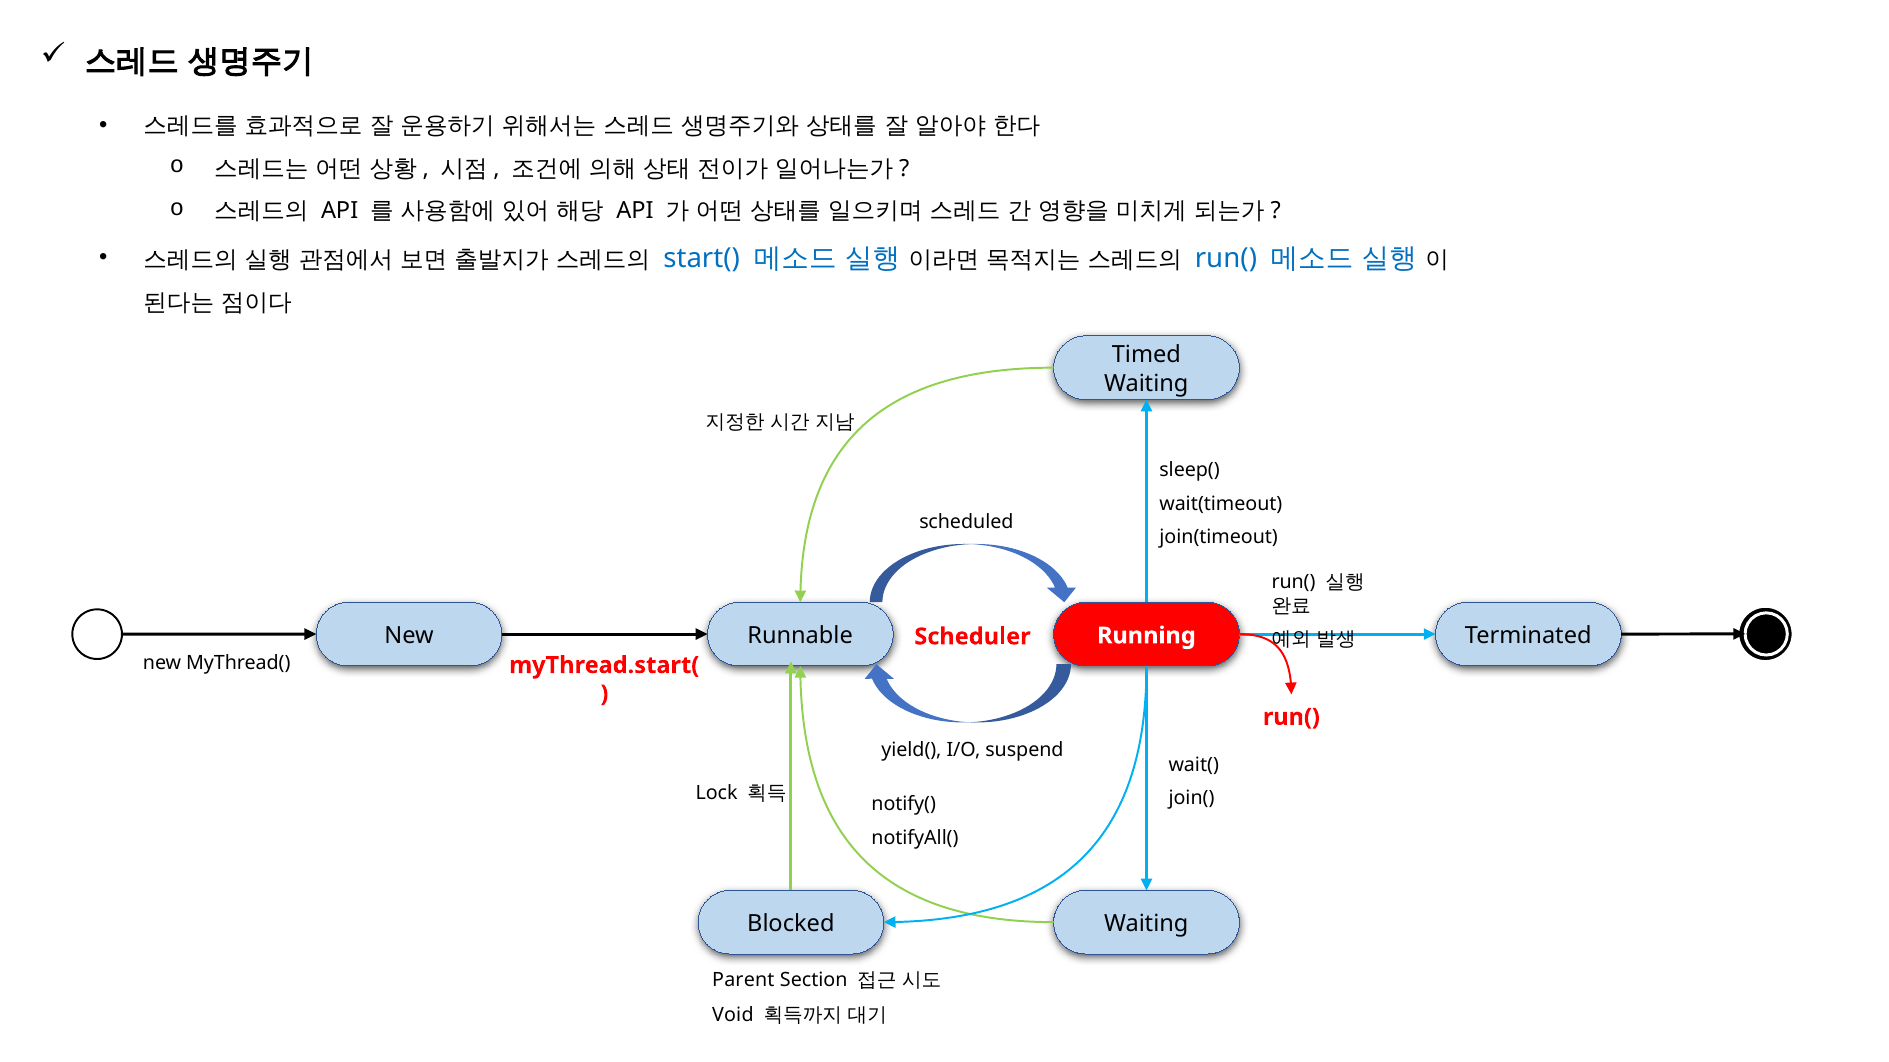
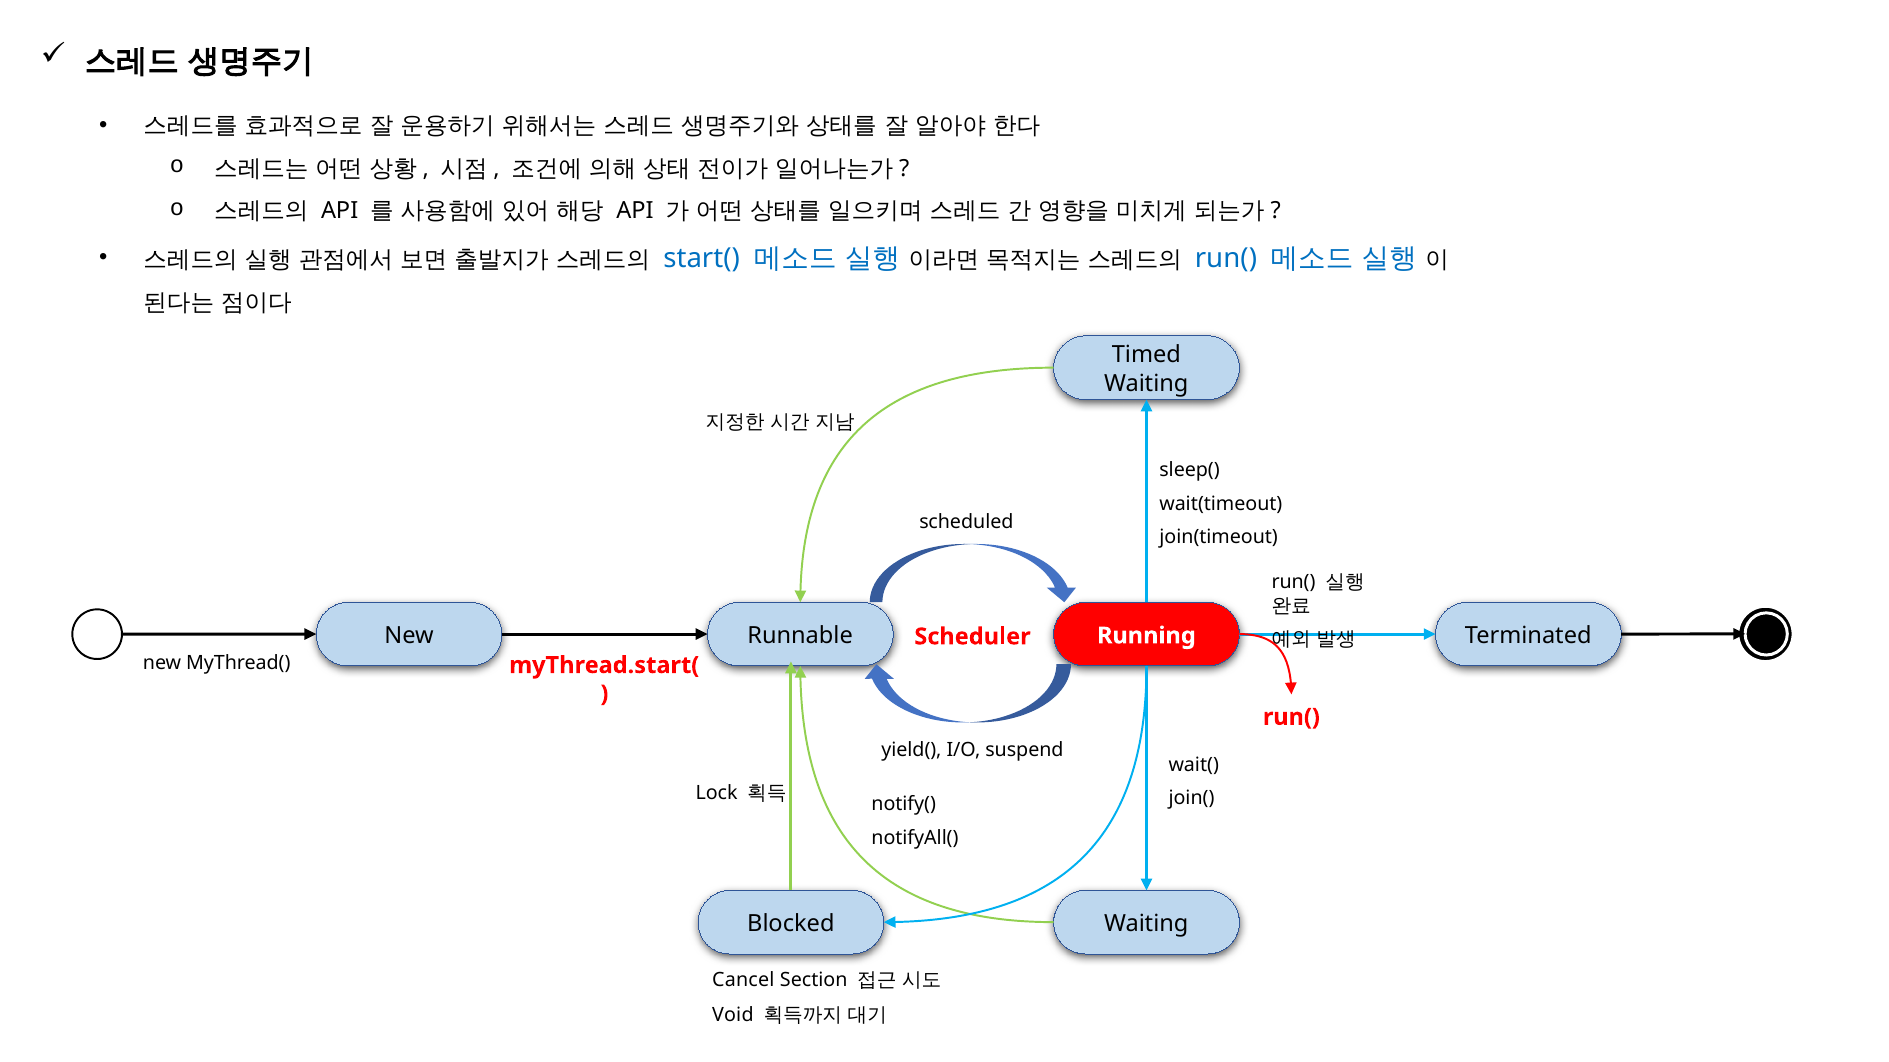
Parent: Parent -> Cancel (743, 980)
